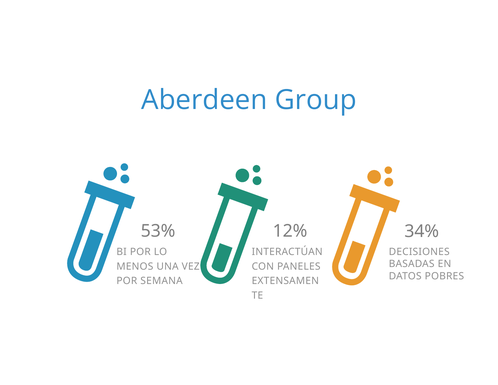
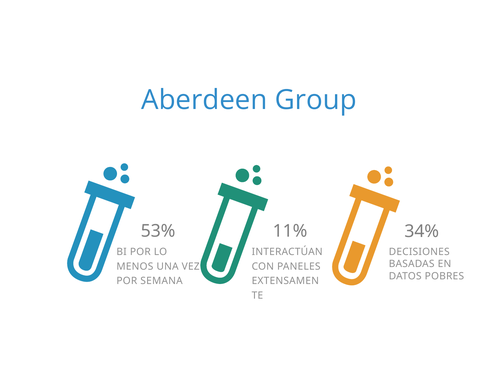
12%: 12% -> 11% (290, 231)
